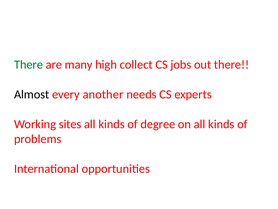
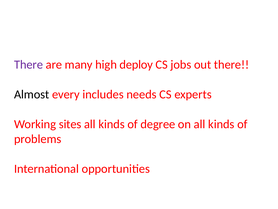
There colour: green -> purple (29, 65)
collect: collect -> deploy (136, 65)
another: another -> includes (103, 94)
